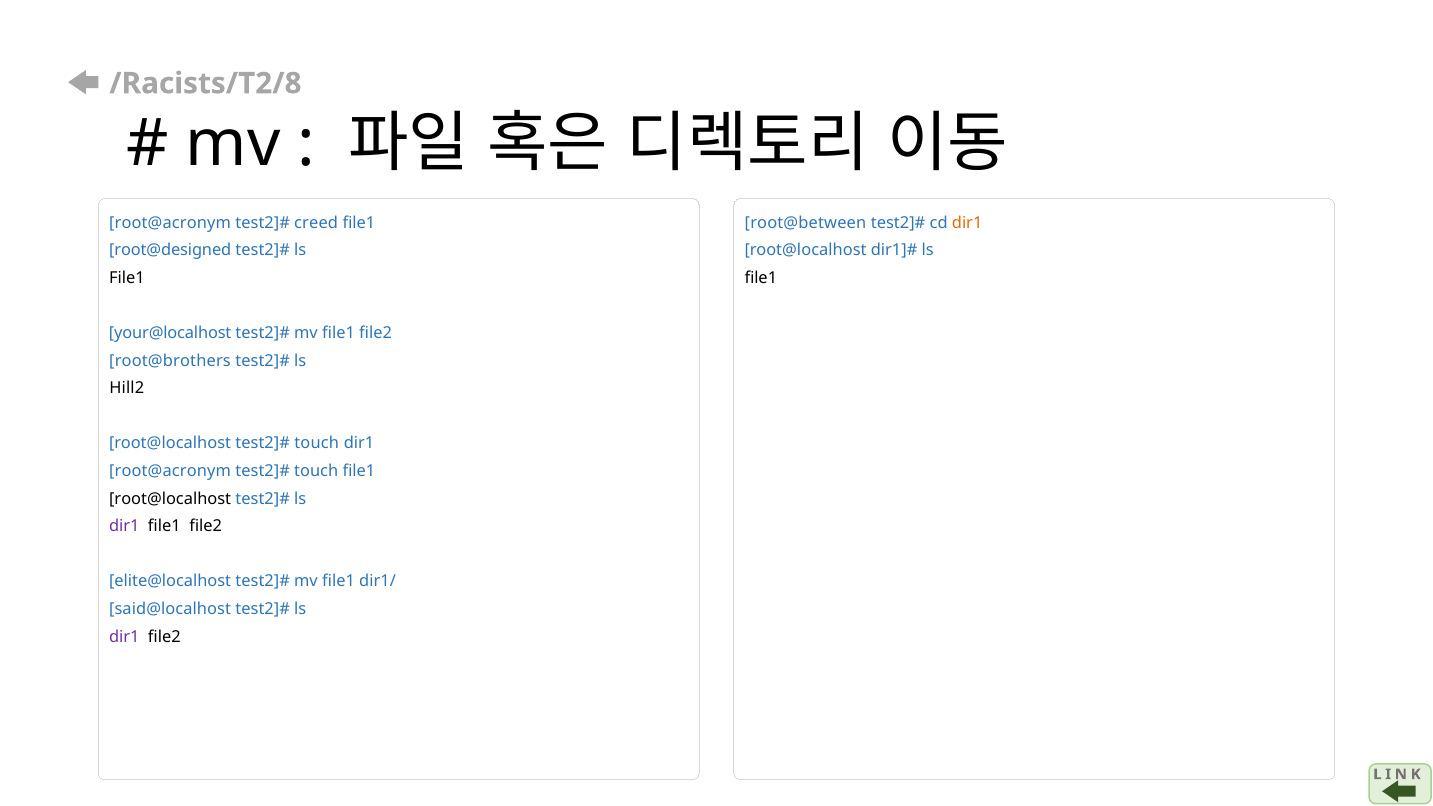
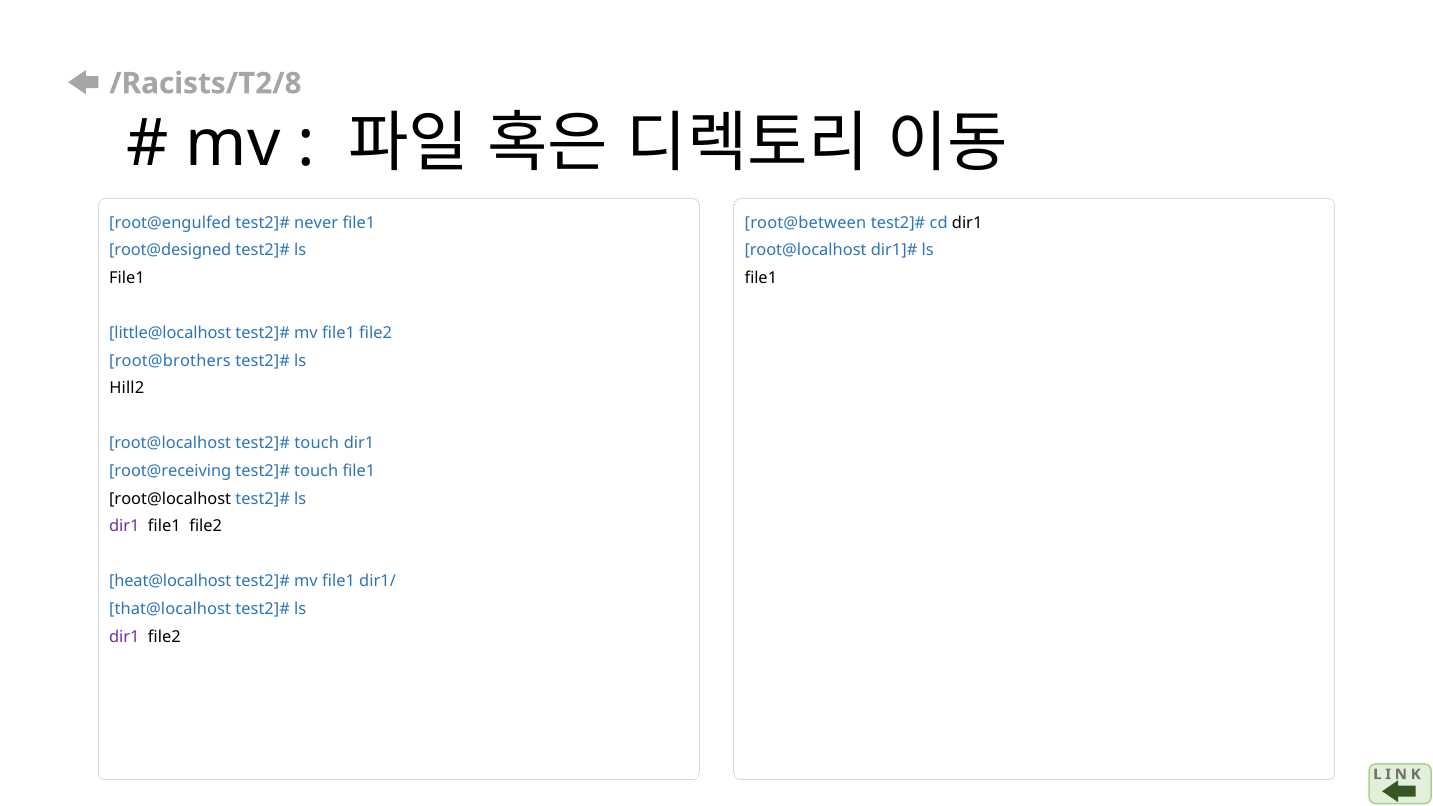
root@acronym: root@acronym -> root@engulfed (170, 223)
creed: creed -> never (316, 223)
dir1 colour: orange -> black (967, 223)
your@localhost: your@localhost -> little@localhost (170, 333)
root@acronym: root@acronym -> root@receiving (170, 471)
elite@localhost: elite@localhost -> heat@localhost (170, 581)
said@localhost: said@localhost -> that@localhost (170, 609)
